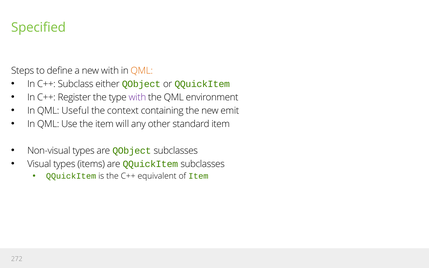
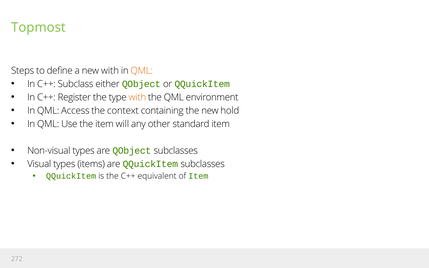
Specified: Specified -> Topmost (38, 28)
with colour: purple -> orange (137, 97)
Useful: Useful -> Access (75, 111)
emit: emit -> hold (230, 111)
